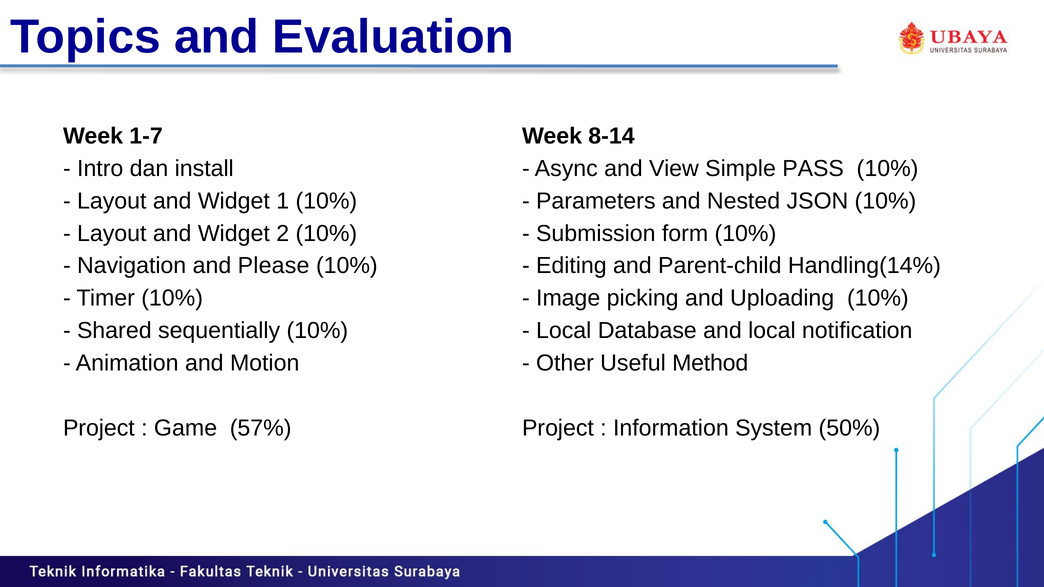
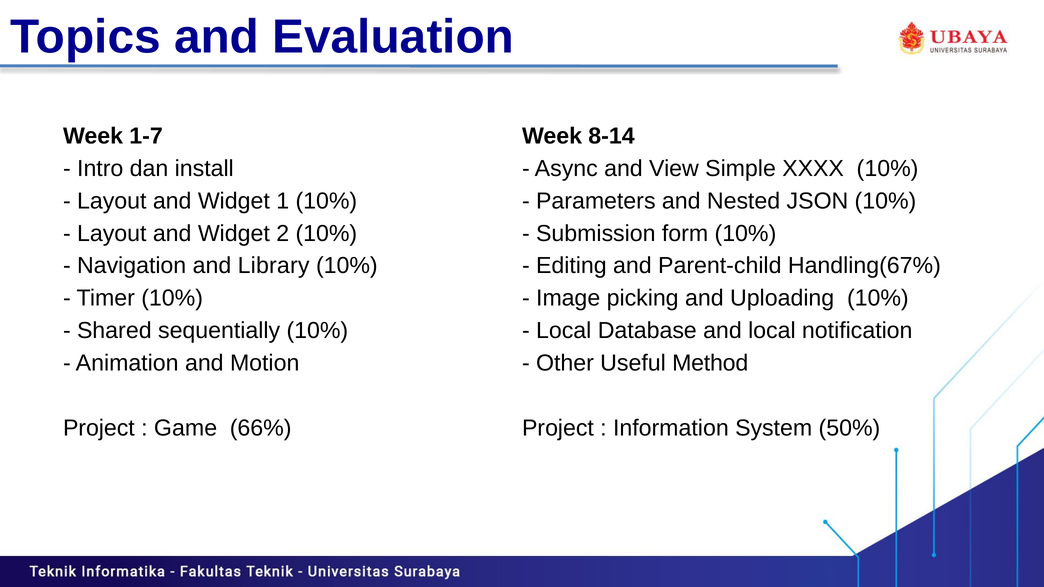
PASS: PASS -> XXXX (813, 169)
Please: Please -> Library (274, 266)
Handling(14%: Handling(14% -> Handling(67% (864, 266)
57%: 57% -> 66% (261, 428)
